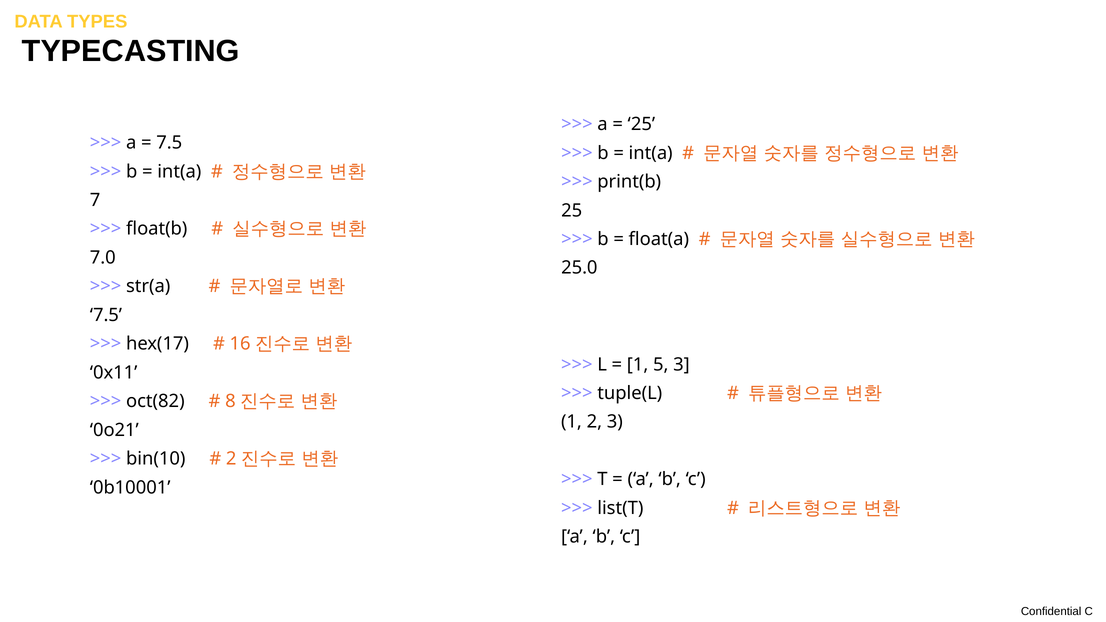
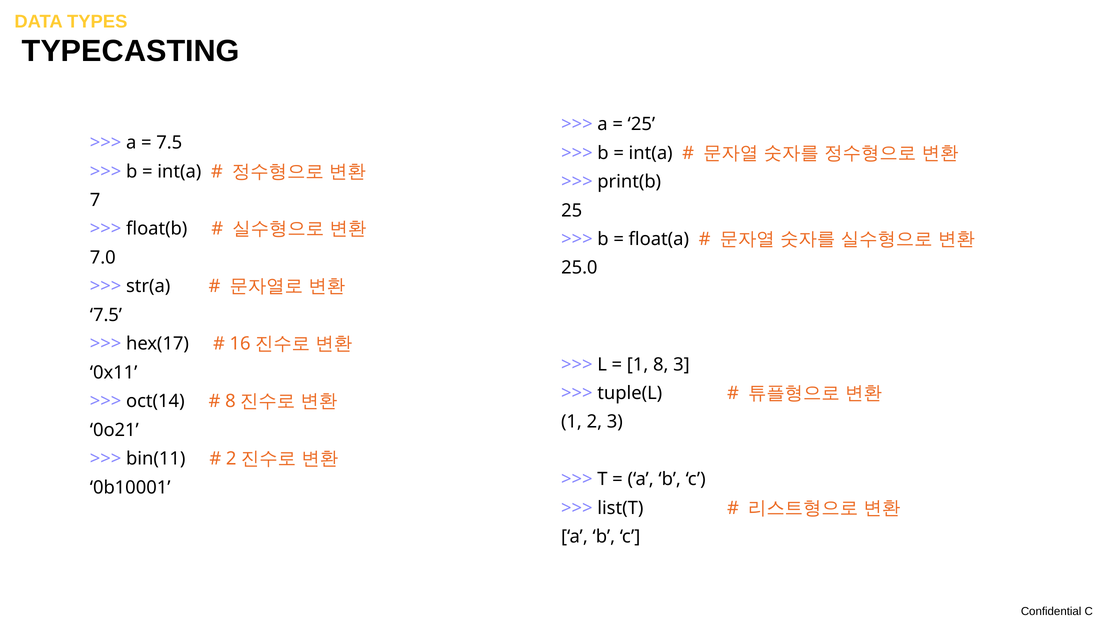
5: 5 -> 8 (661, 365)
oct(82: oct(82 -> oct(14 (155, 401)
bin(10: bin(10 -> bin(11 (156, 459)
